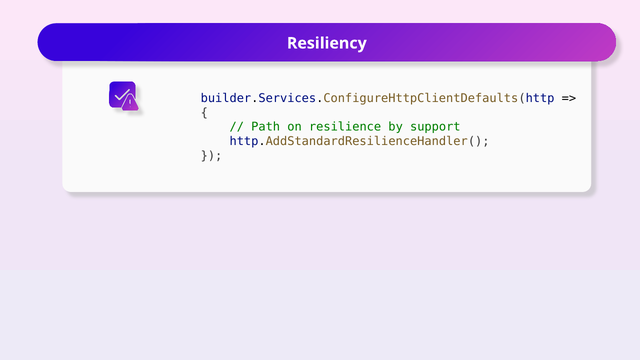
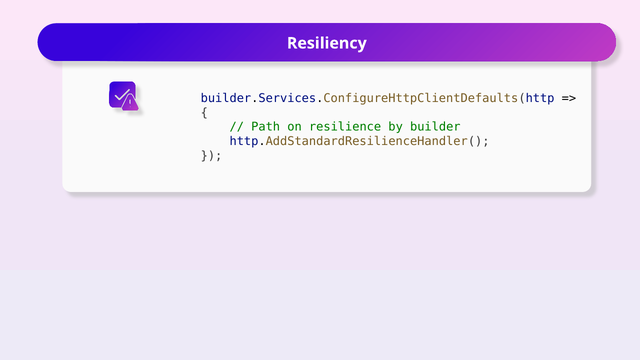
support: support -> builder (435, 127)
